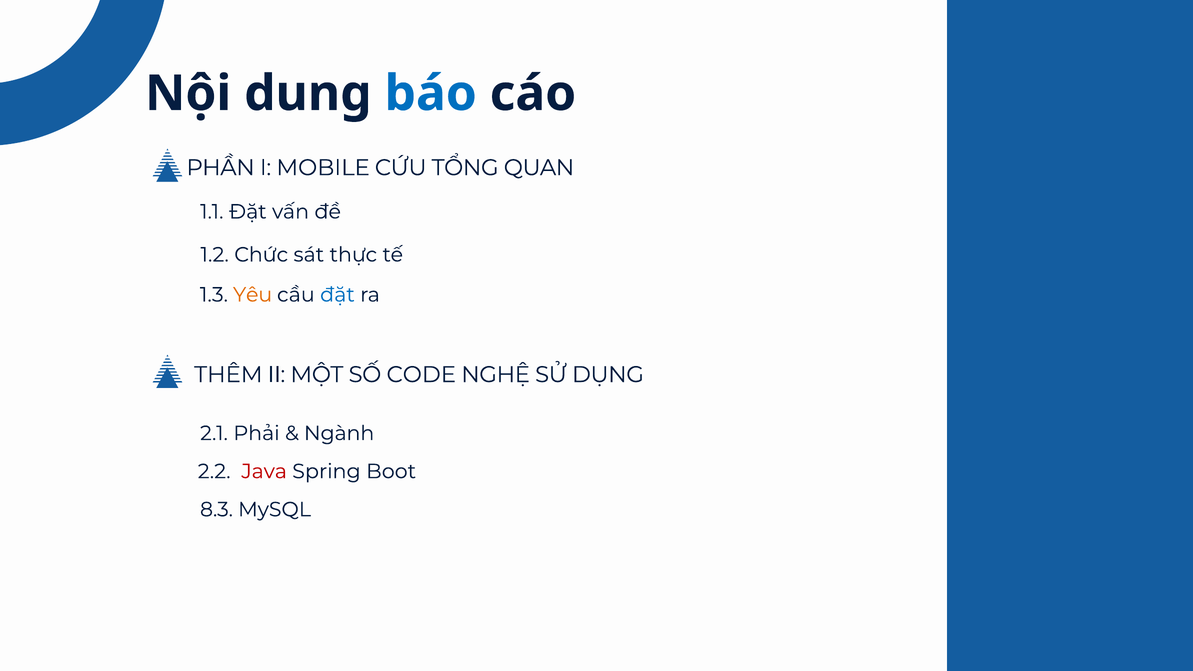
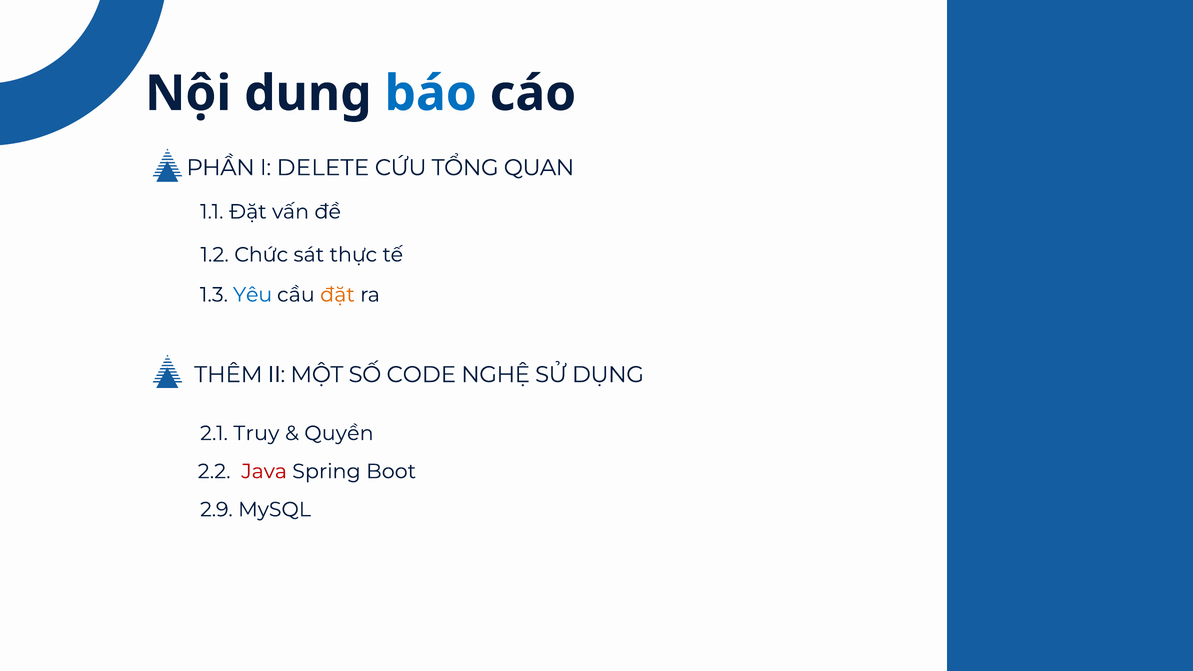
MOBILE: MOBILE -> DELETE (323, 168)
Yêu colour: orange -> blue (253, 295)
đặt colour: blue -> orange (337, 295)
Phải: Phải -> Truy (256, 433)
Ngành: Ngành -> Quyền (339, 433)
8.3: 8.3 -> 2.9 (216, 510)
